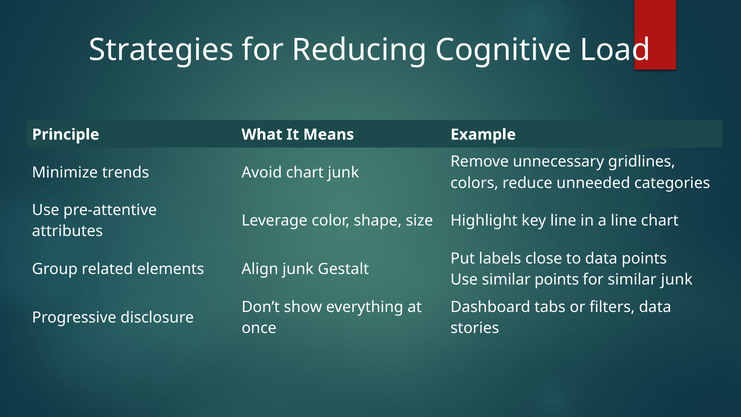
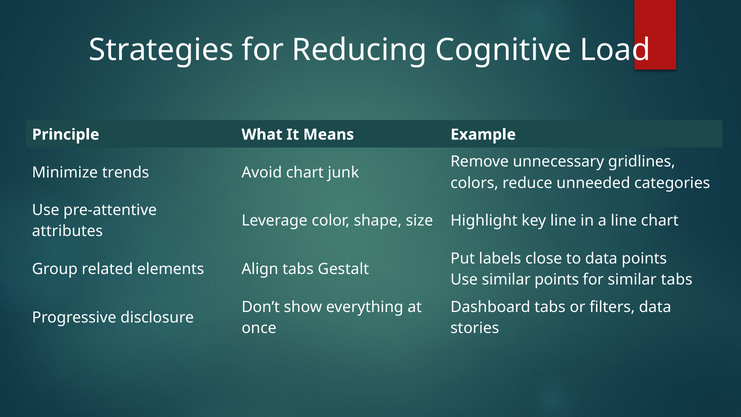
Align junk: junk -> tabs (298, 269)
similar junk: junk -> tabs (677, 280)
